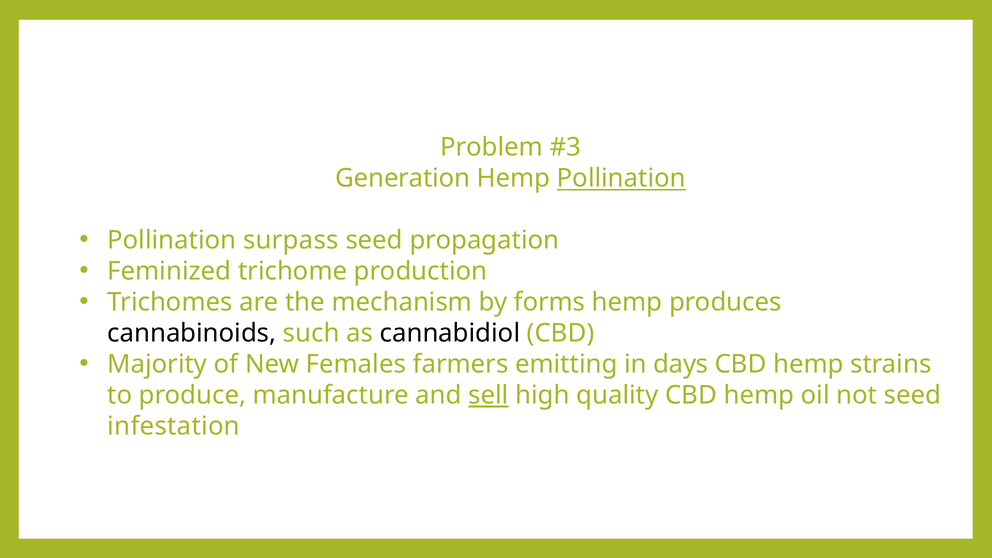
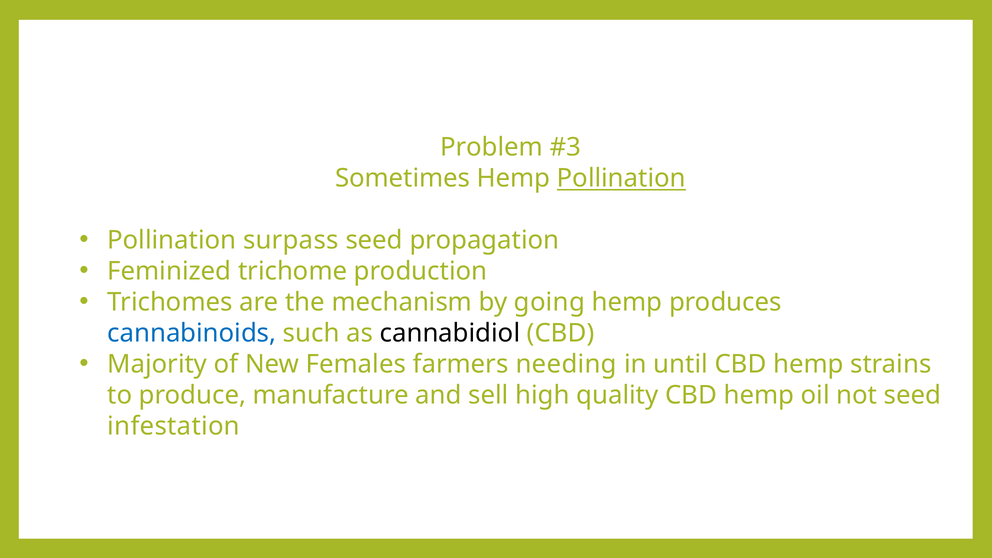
Generation: Generation -> Sometimes (403, 178)
forms: forms -> going (549, 302)
cannabinoids colour: black -> blue (192, 333)
emitting: emitting -> needing (566, 364)
days: days -> until (681, 364)
sell underline: present -> none (489, 395)
